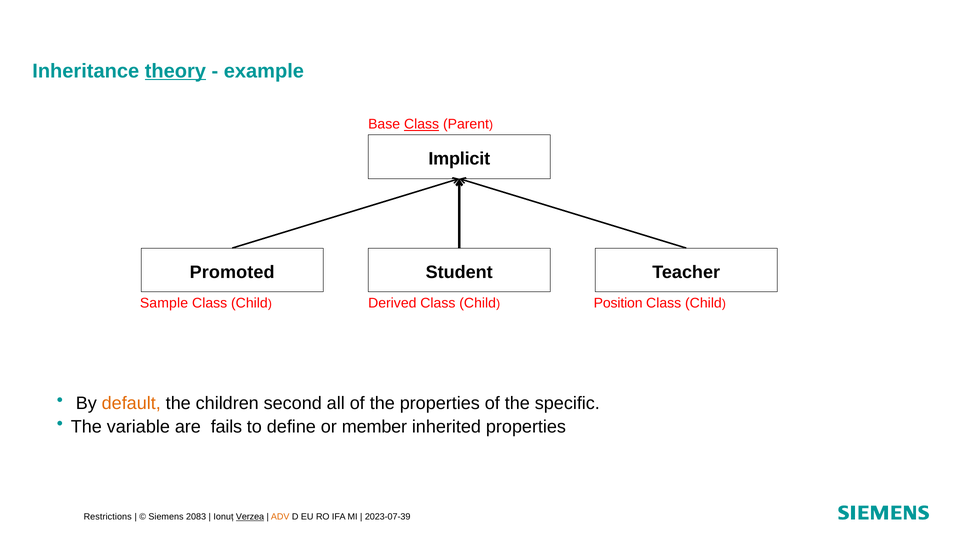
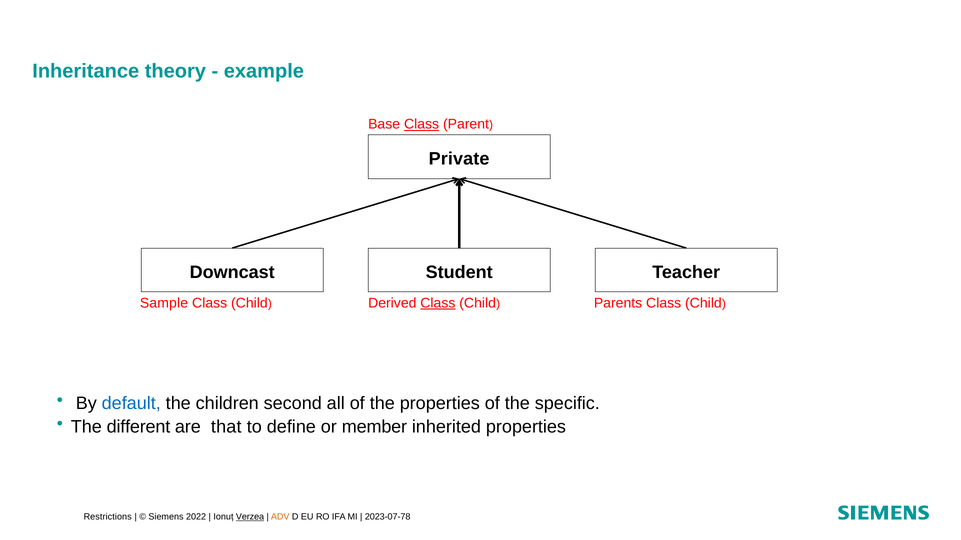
theory underline: present -> none (175, 71)
Implicit: Implicit -> Private (459, 159)
Promoted: Promoted -> Downcast (232, 273)
Class underline: none -> present (438, 303)
Position: Position -> Parents (618, 303)
default colour: orange -> blue (131, 404)
variable: variable -> different (138, 427)
fails: fails -> that (226, 427)
2083: 2083 -> 2022 (196, 517)
2023-07-39: 2023-07-39 -> 2023-07-78 (388, 517)
